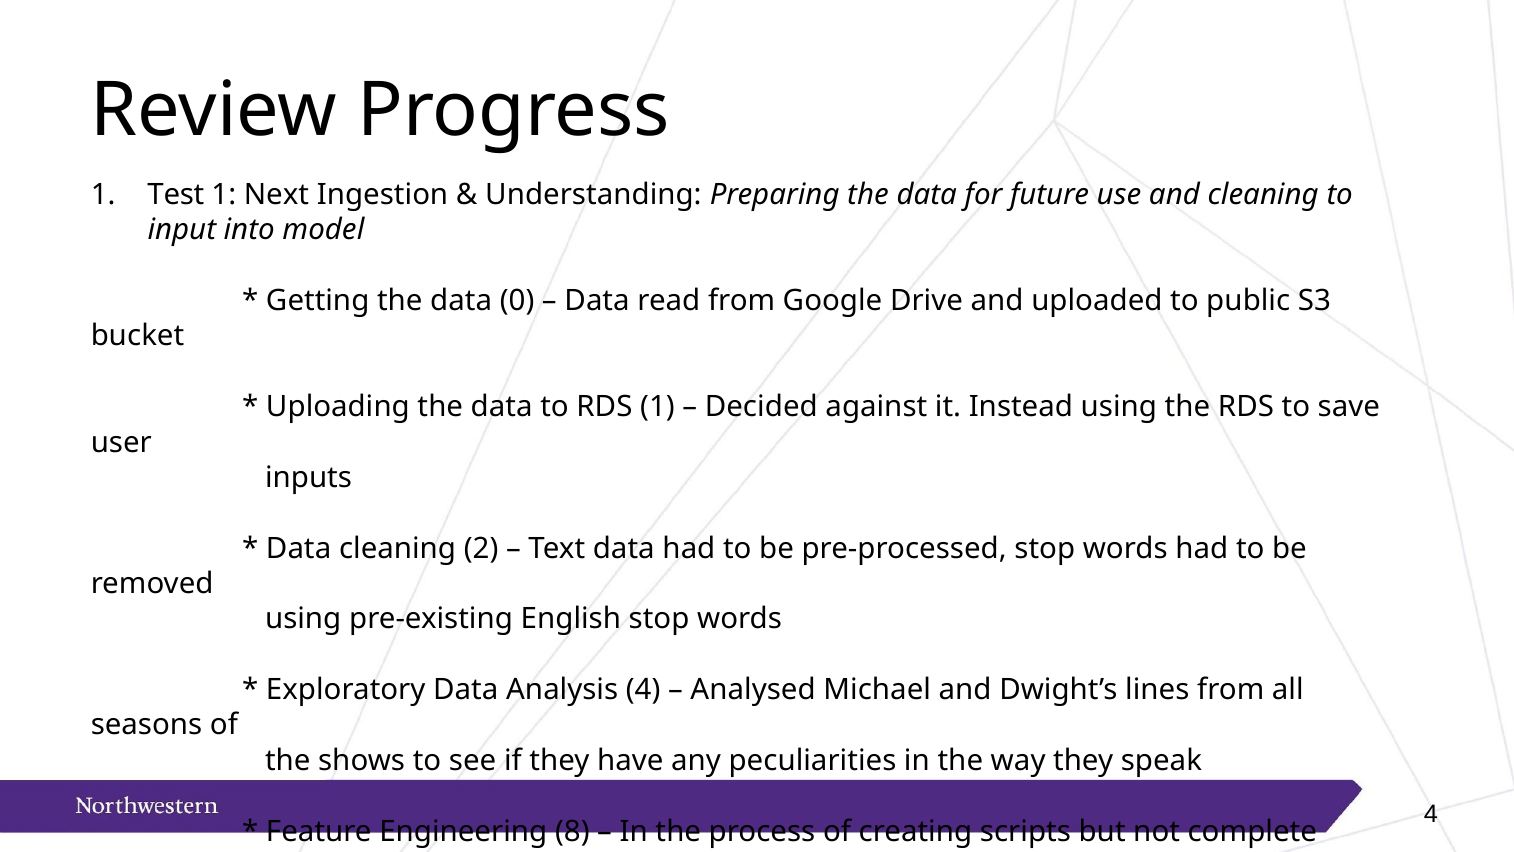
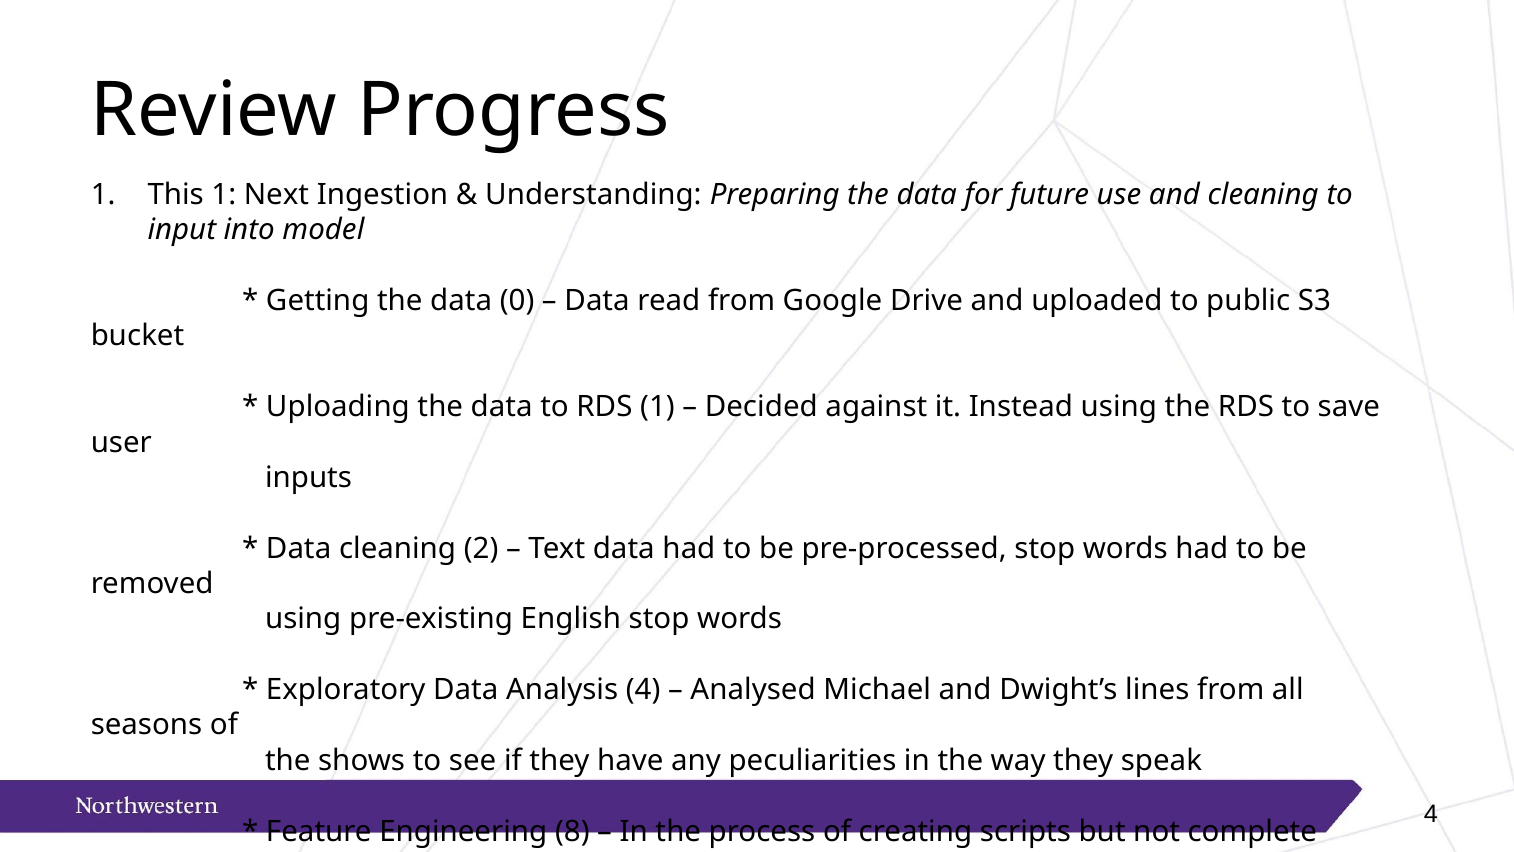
Test: Test -> This (176, 195)
